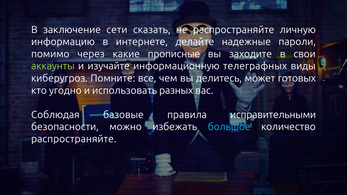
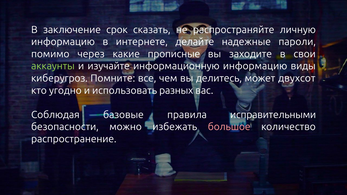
сети: сети -> срок (117, 30)
информационную телеграфных: телеграфных -> информацию (255, 66)
готовых: готовых -> двухсот (297, 78)
большое colour: light blue -> pink (229, 127)
распространяйте: распространяйте -> распространение (74, 139)
